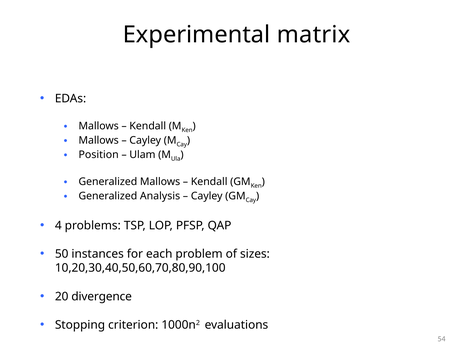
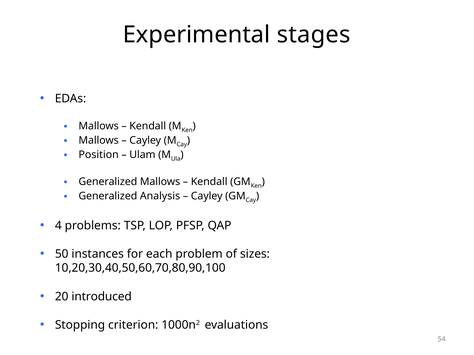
matrix: matrix -> stages (314, 35)
divergence: divergence -> introduced (102, 297)
